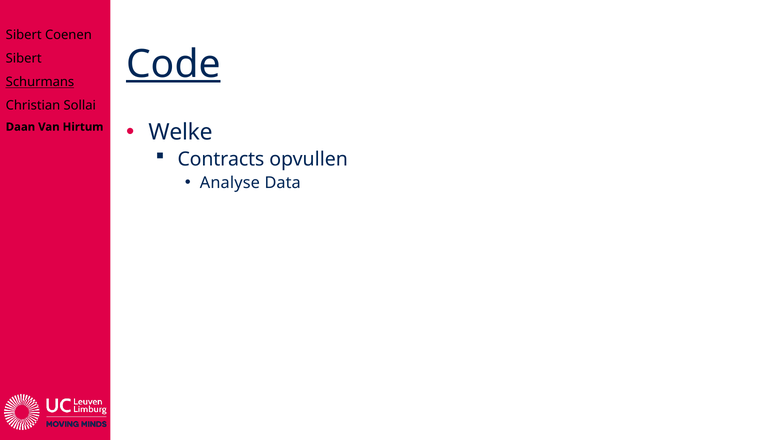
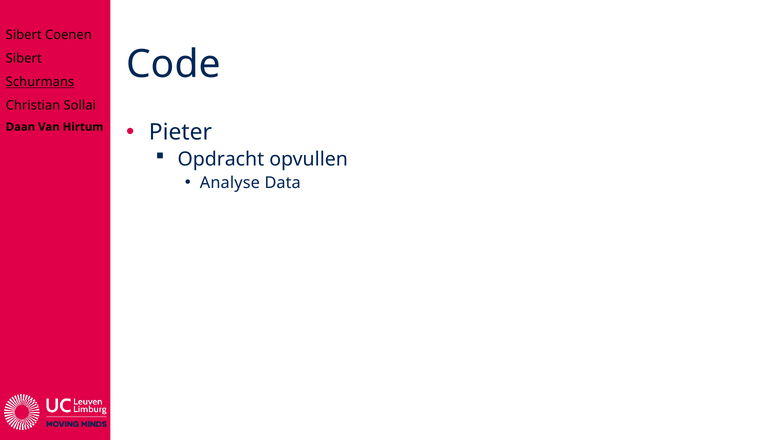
Code underline: present -> none (173, 64)
Welke: Welke -> Pieter (180, 132)
Contracts: Contracts -> Opdracht (221, 159)
